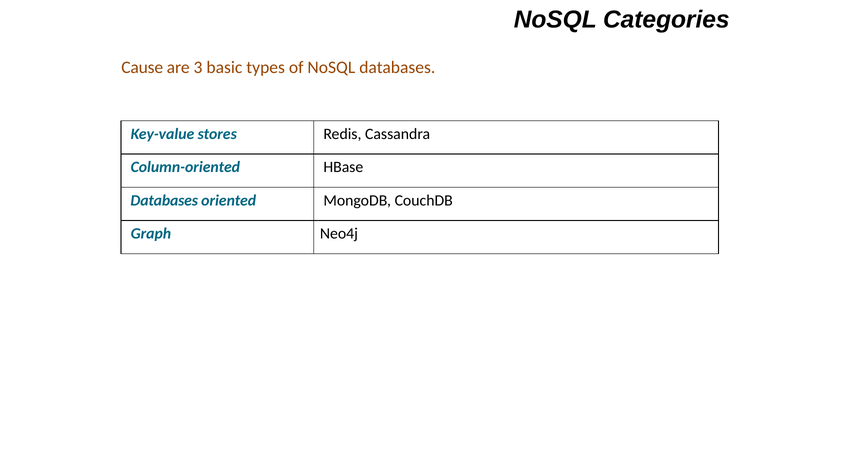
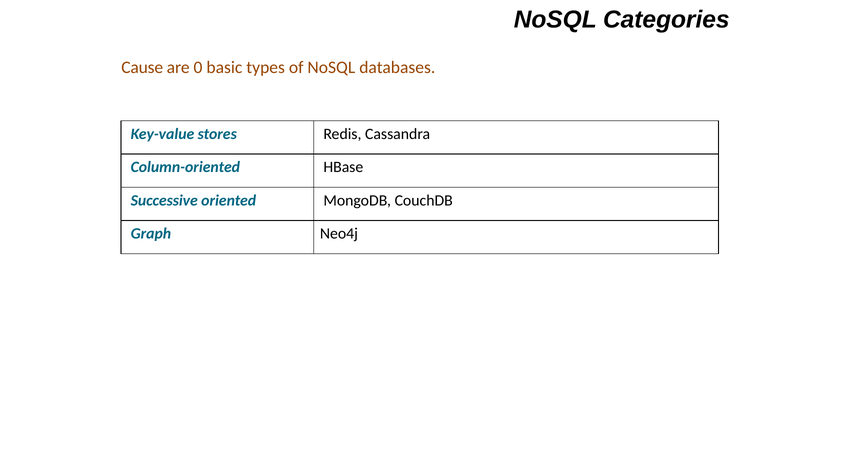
3: 3 -> 0 (198, 67)
Databases: Databases -> Successive (164, 200)
